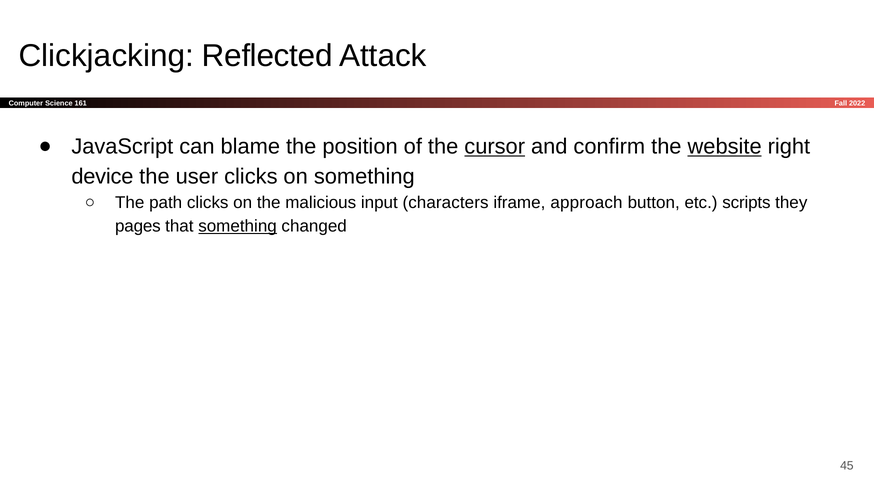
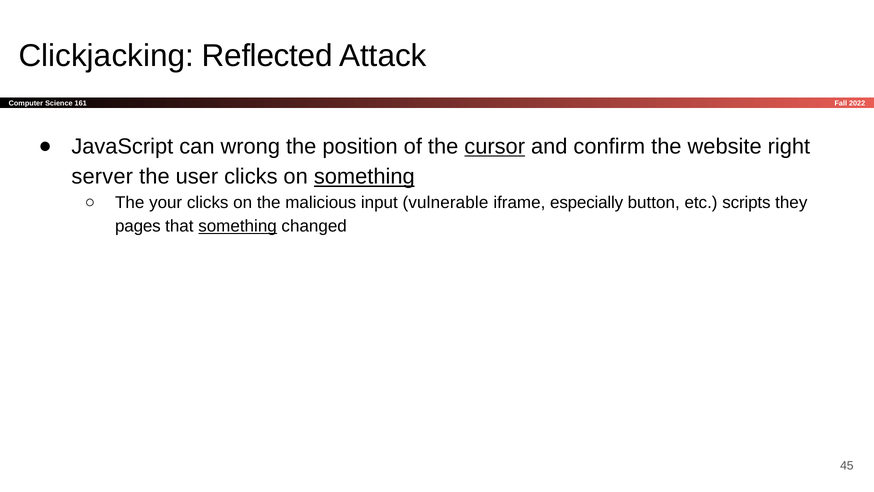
blame: blame -> wrong (250, 146)
website underline: present -> none (725, 146)
device: device -> server (102, 177)
something underline: none -> present (364, 177)
path: path -> your (166, 203)
characters: characters -> vulnerable (445, 203)
approach: approach -> especially (587, 203)
